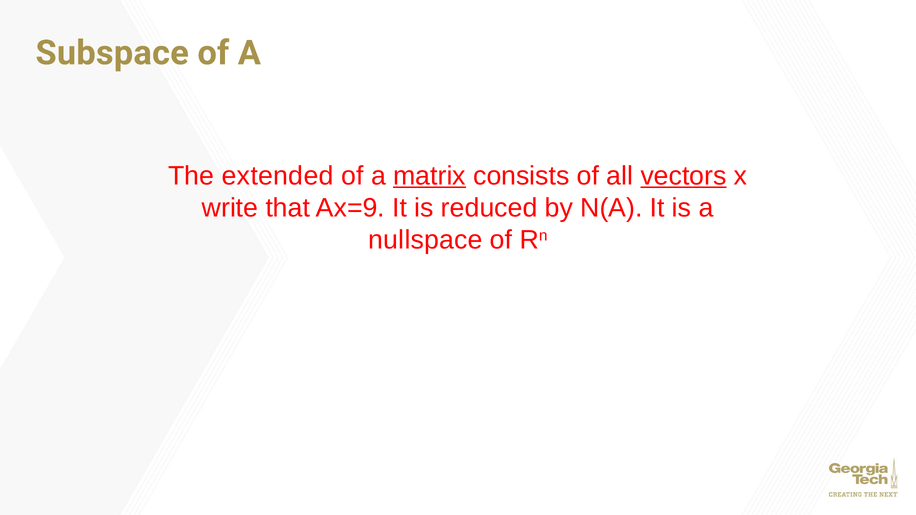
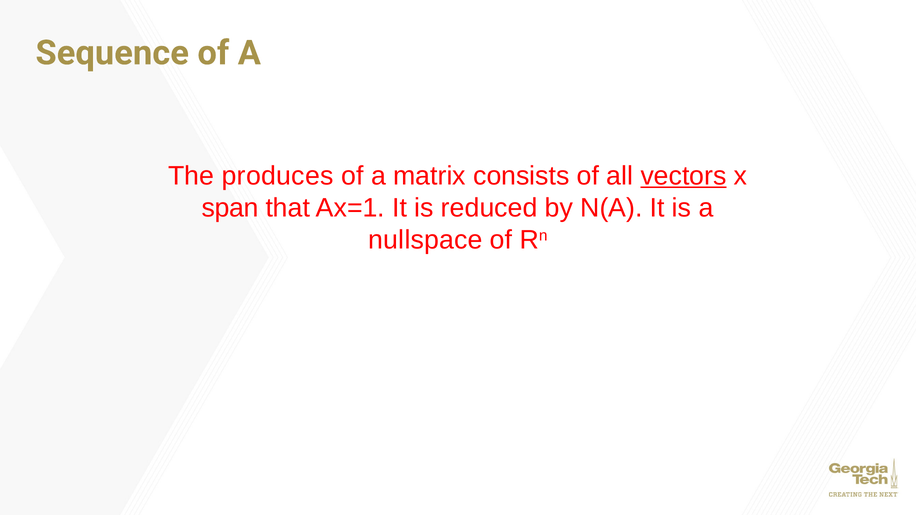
Subspace: Subspace -> Sequence (112, 53)
extended: extended -> produces (278, 176)
matrix underline: present -> none (430, 176)
write: write -> span (230, 208)
Ax=9: Ax=9 -> Ax=1 (350, 208)
